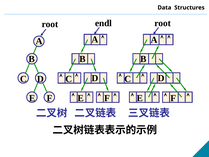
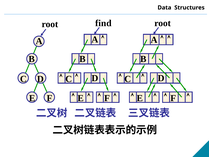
endl: endl -> find (103, 23)
